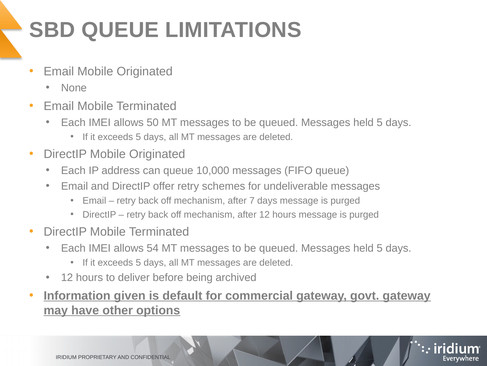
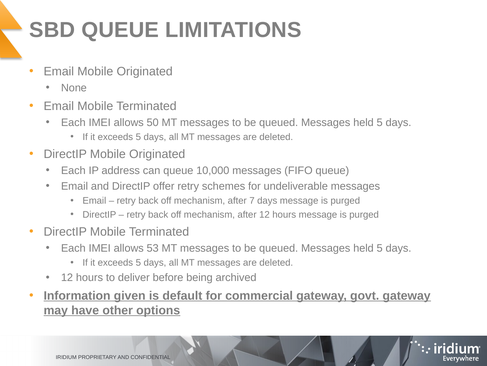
54: 54 -> 53 (153, 248)
